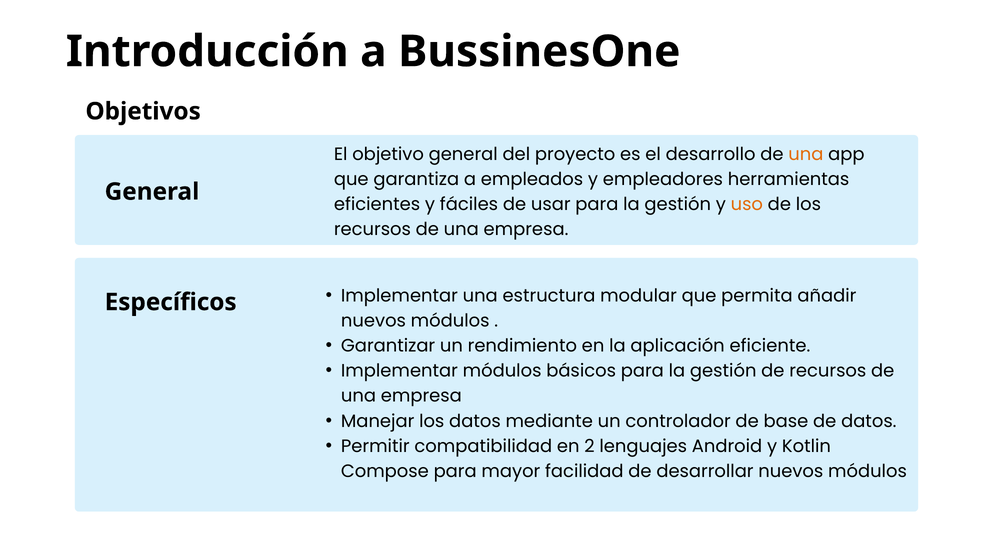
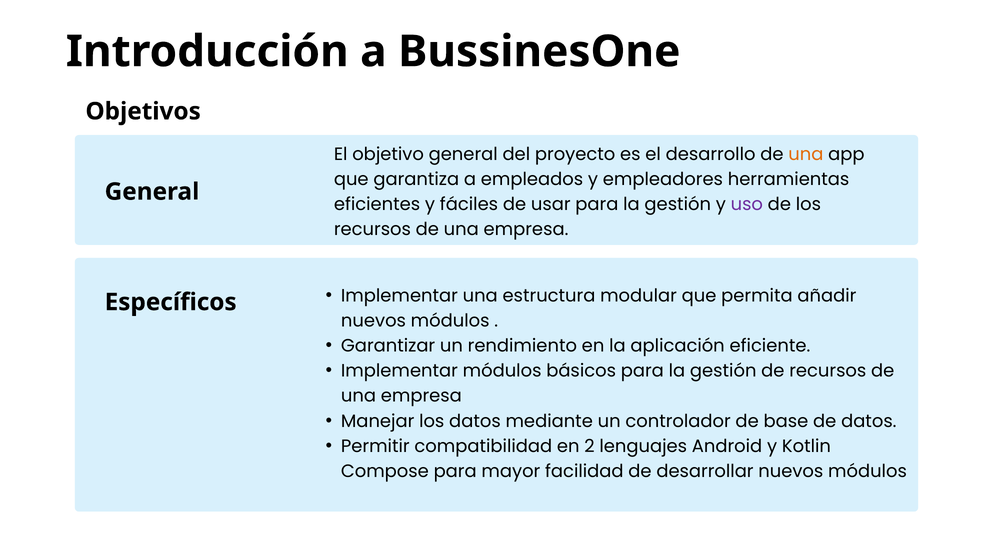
uso colour: orange -> purple (747, 204)
